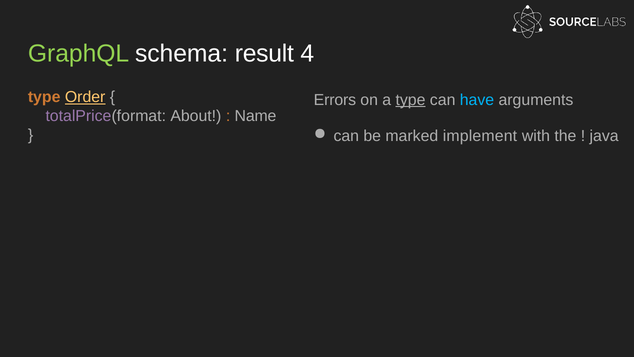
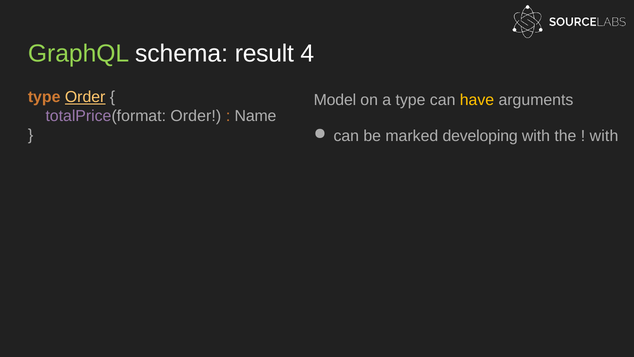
Errors: Errors -> Model (335, 100)
type underline: present -> none (411, 100)
have colour: light blue -> yellow (477, 100)
totalPrice(format About: About -> Order (196, 116)
implement: implement -> developing (480, 136)
java: java -> with (604, 136)
